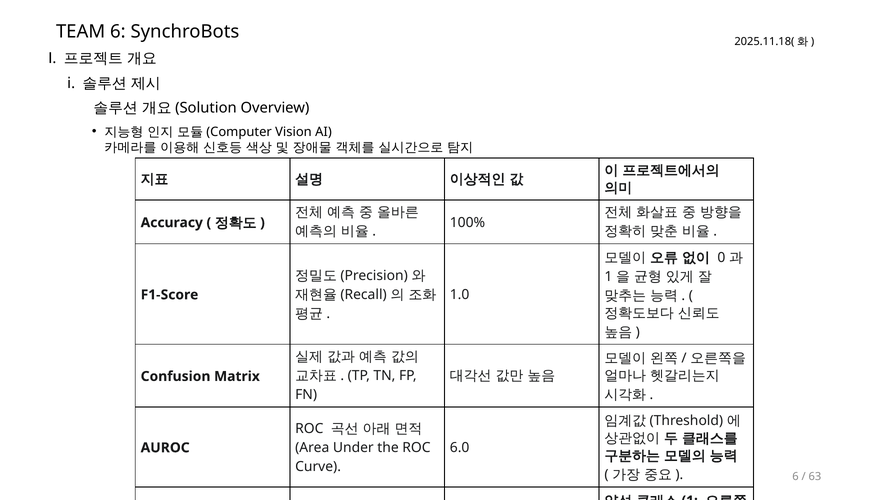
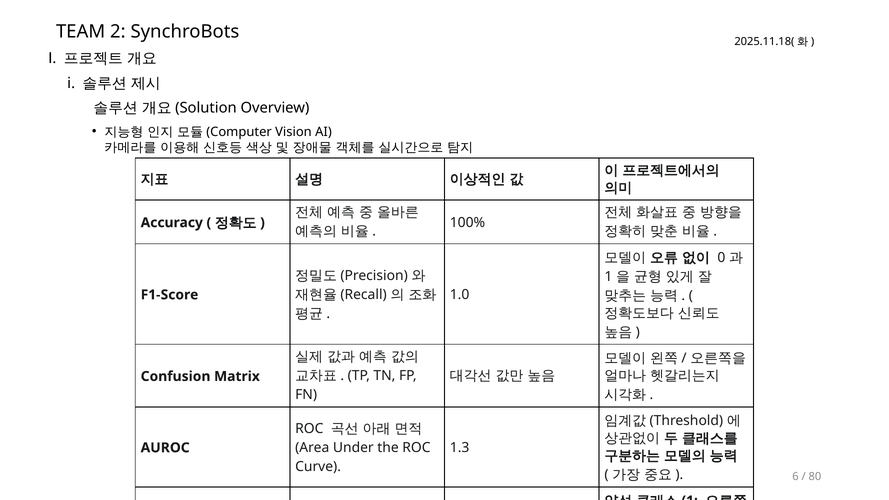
TEAM 6: 6 -> 2 (118, 32)
6.0: 6.0 -> 1.3 (460, 448)
63: 63 -> 80 (815, 477)
